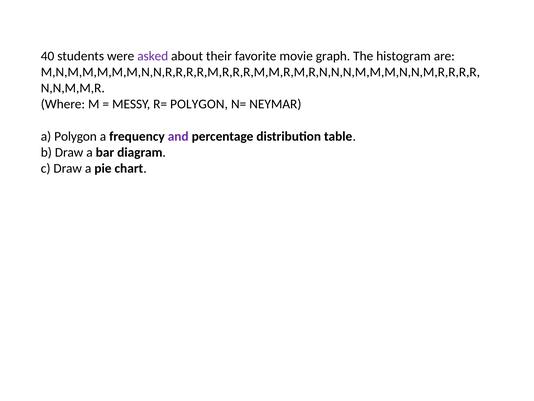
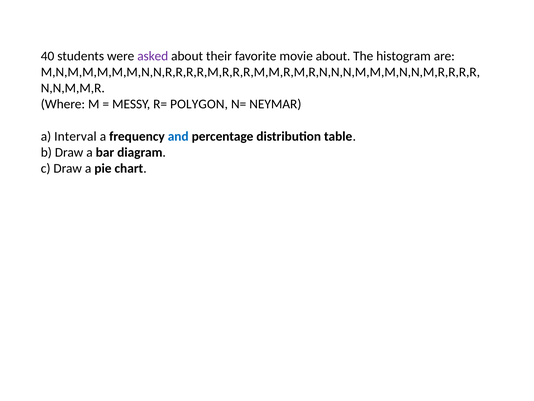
movie graph: graph -> about (333, 56)
a Polygon: Polygon -> Interval (75, 136)
and colour: purple -> blue (178, 136)
